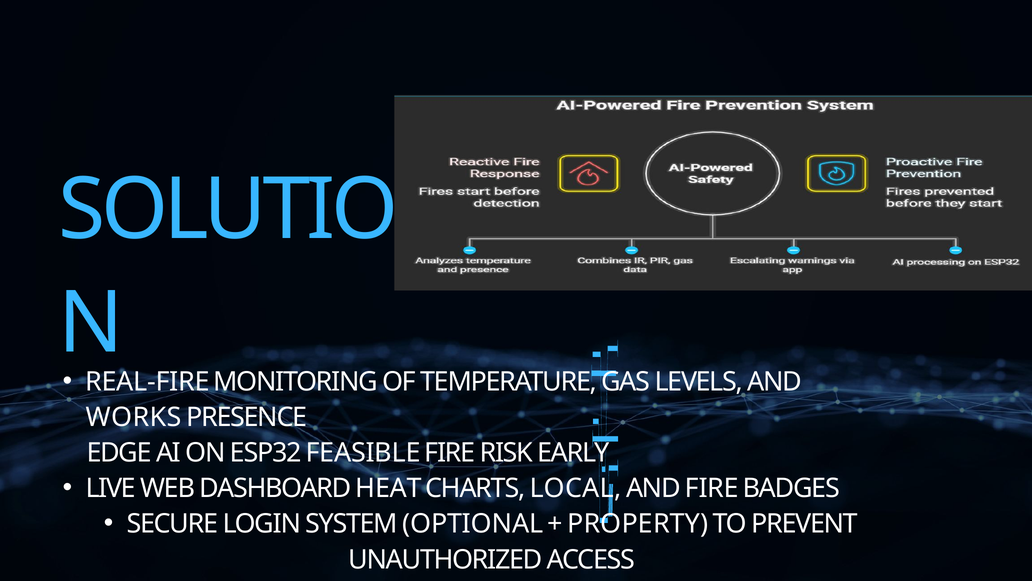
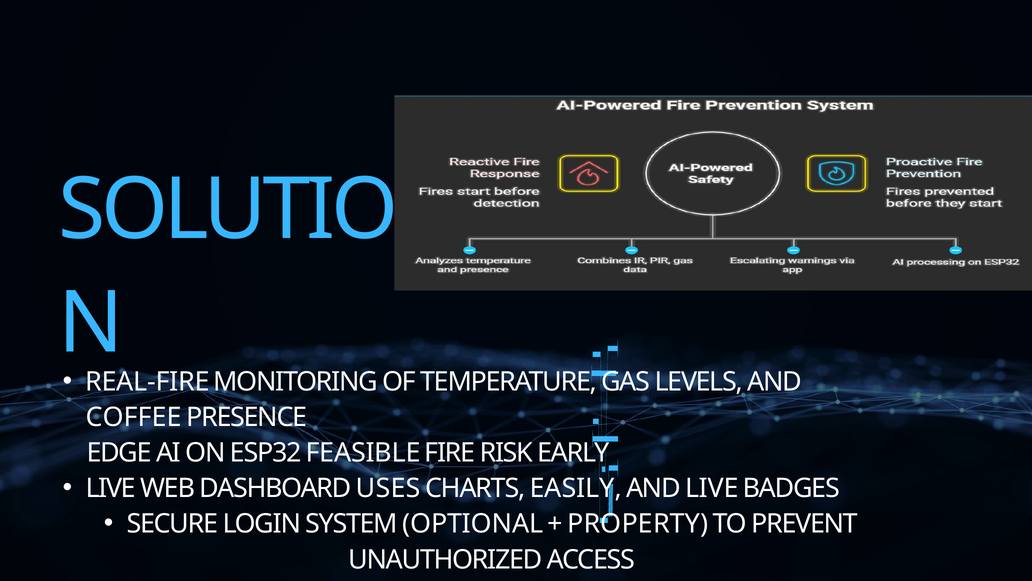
WORKS: WORKS -> COFFEE (134, 417)
HEAT: HEAT -> USES (388, 488)
LOCAL: LOCAL -> EASILY (576, 488)
AND FIRE: FIRE -> LIVE (712, 488)
